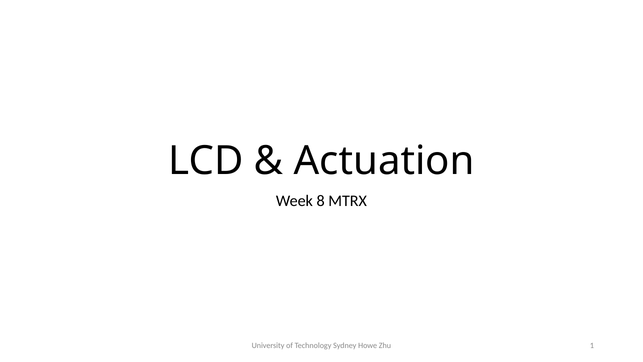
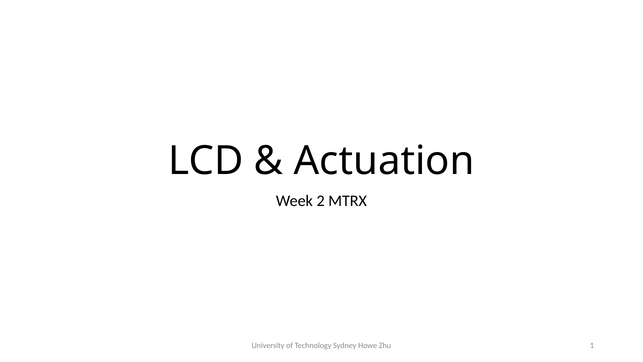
8: 8 -> 2 (321, 201)
